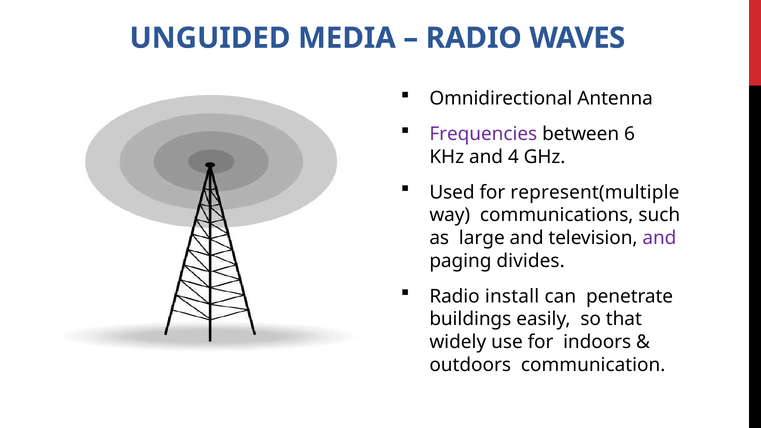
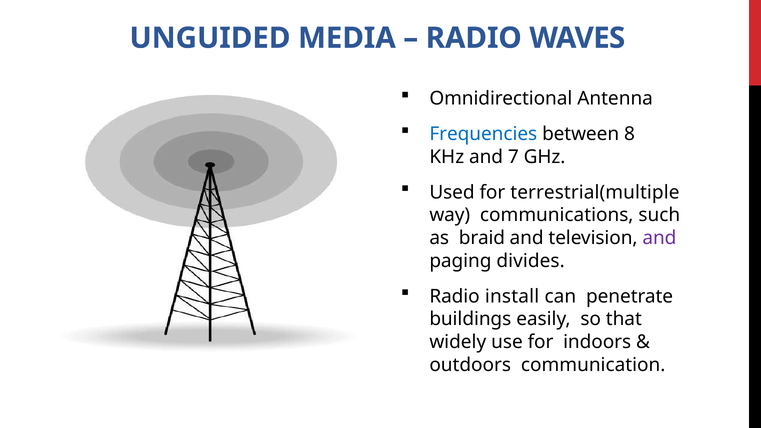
Frequencies colour: purple -> blue (483, 134)
6: 6 -> 8 (630, 134)
4: 4 -> 7 (513, 157)
represent(multiple: represent(multiple -> terrestrial(multiple (595, 192)
large: large -> braid (482, 238)
